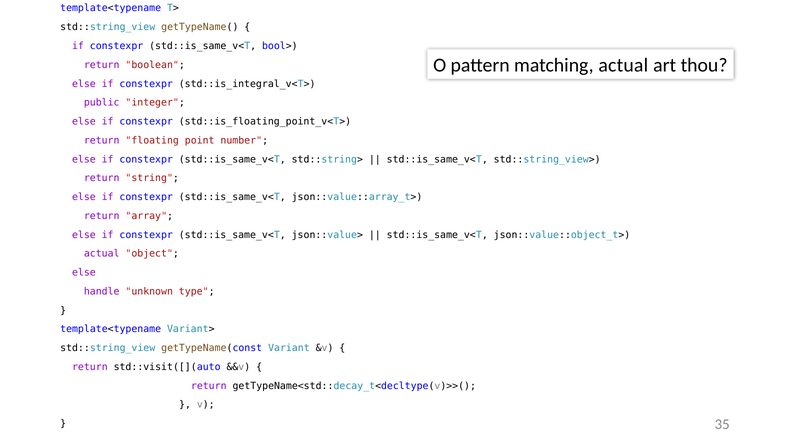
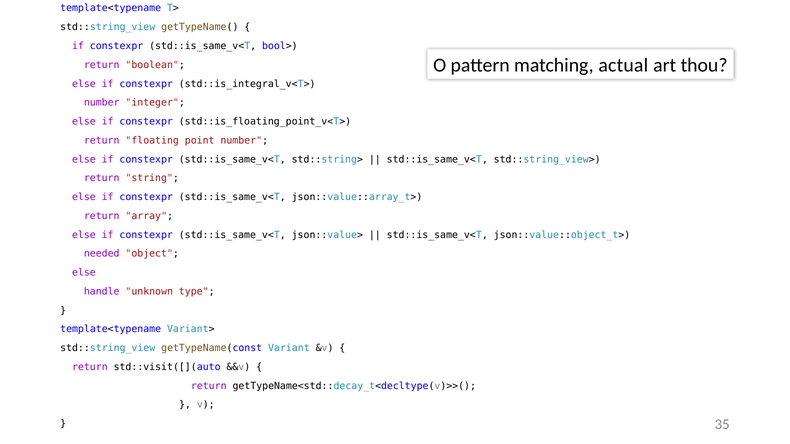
public: public -> number (102, 103)
actual: actual -> needed (102, 254)
